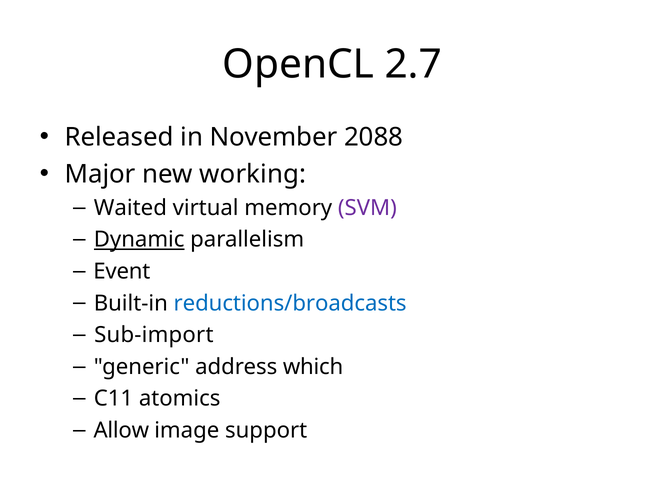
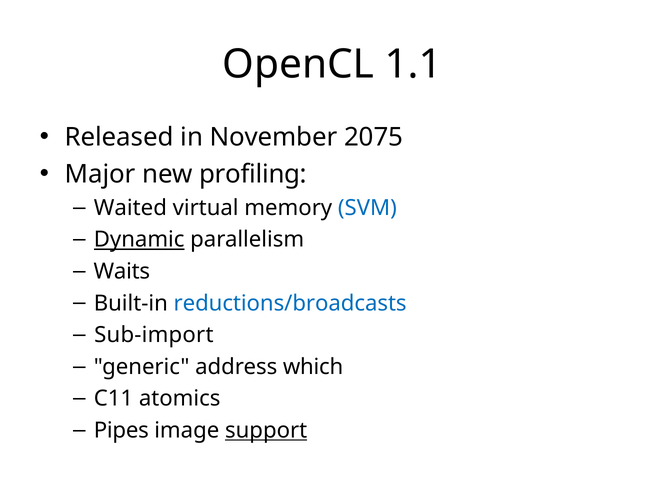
2.7: 2.7 -> 1.1 (413, 64)
2088: 2088 -> 2075 (374, 137)
working: working -> profiling (253, 174)
SVM colour: purple -> blue (367, 208)
Event: Event -> Waits (122, 271)
Allow: Allow -> Pipes (121, 430)
support underline: none -> present (266, 430)
